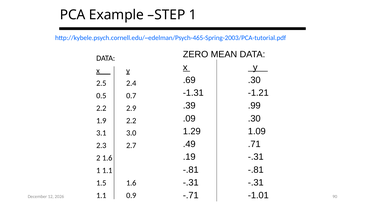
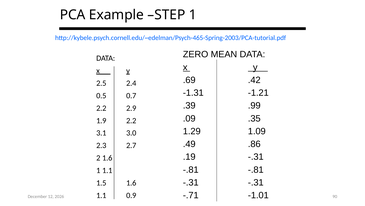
.69 .30: .30 -> .42 (254, 80)
.09 .30: .30 -> .35 (254, 118)
.71: .71 -> .86 (254, 144)
